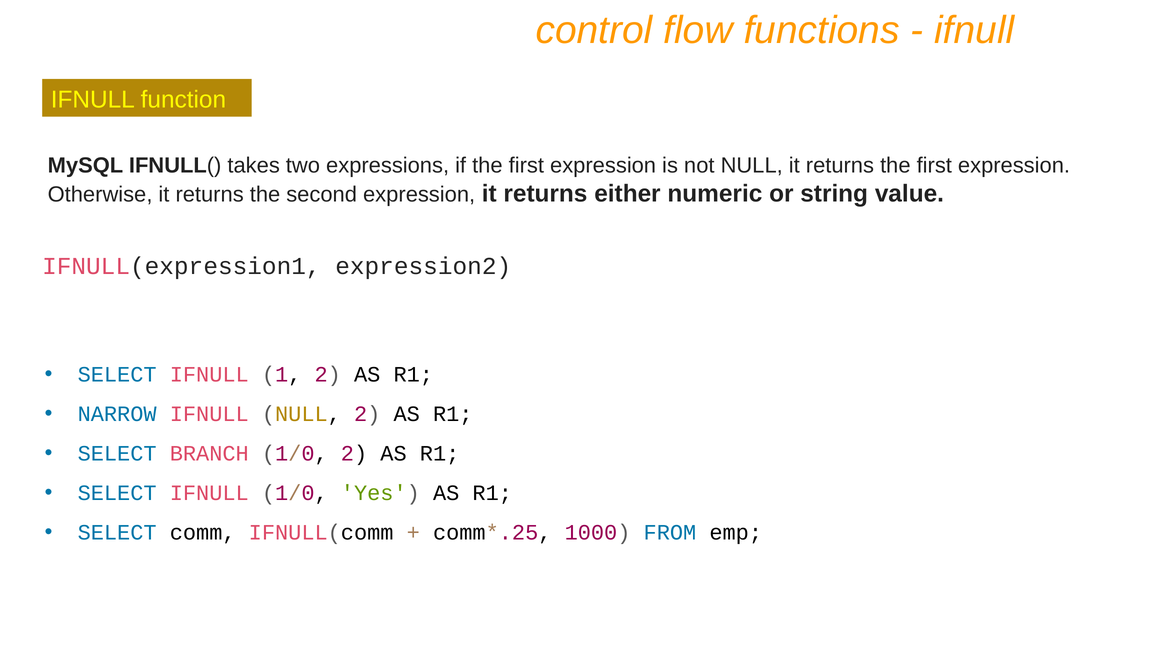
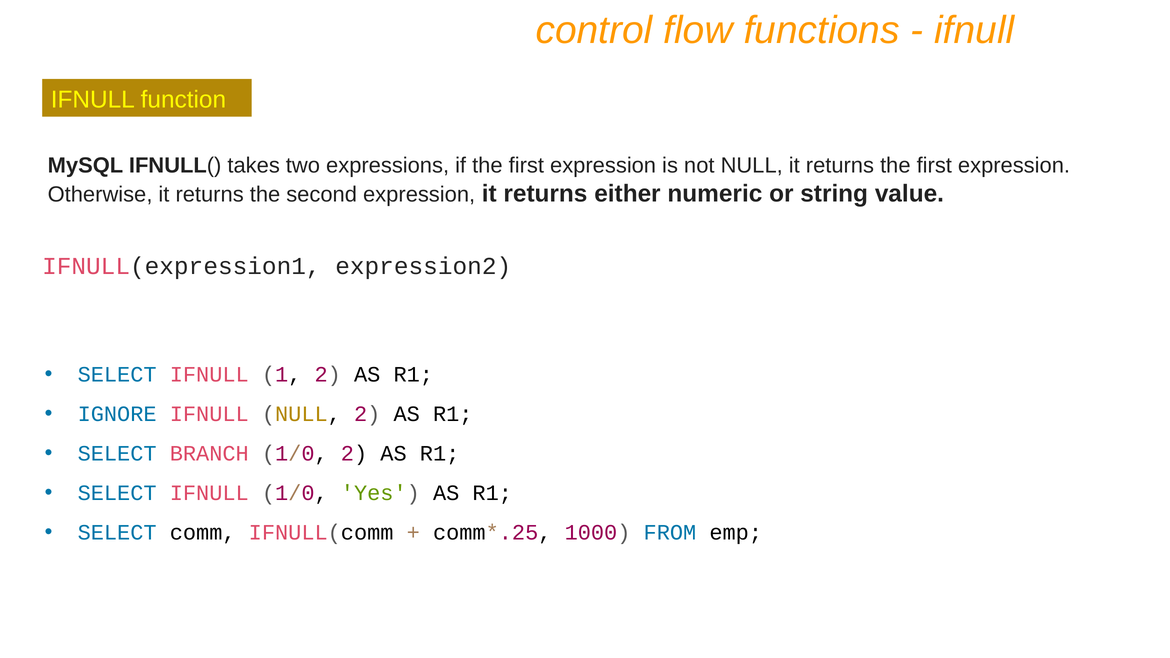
NARROW: NARROW -> IGNORE (117, 414)
